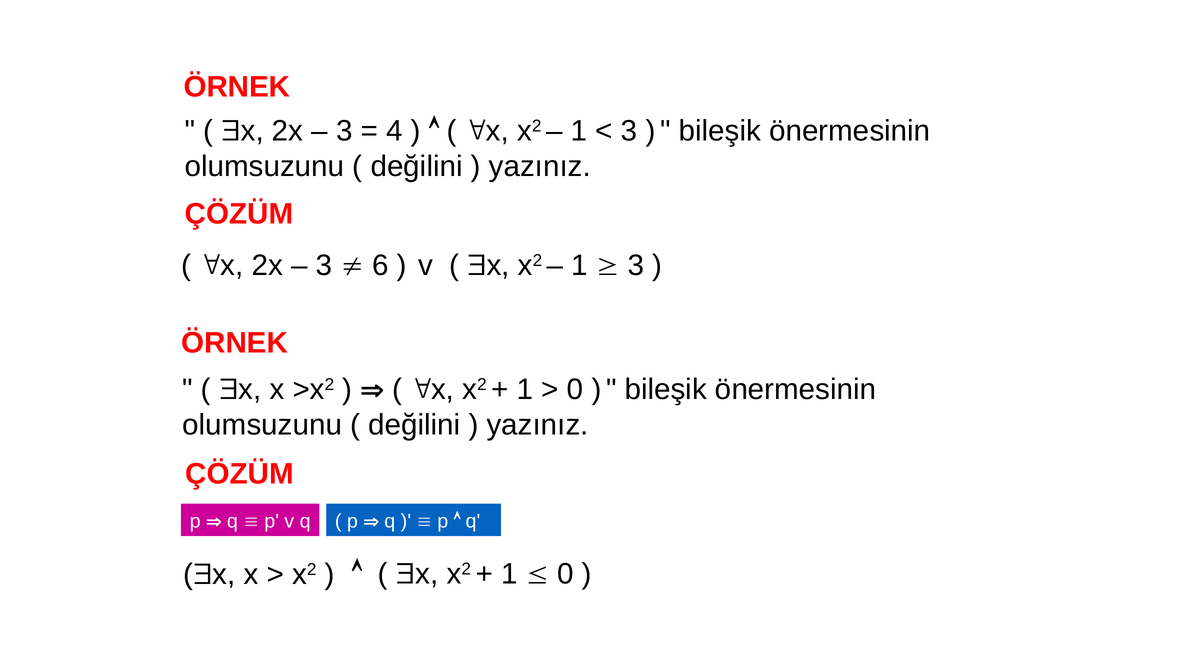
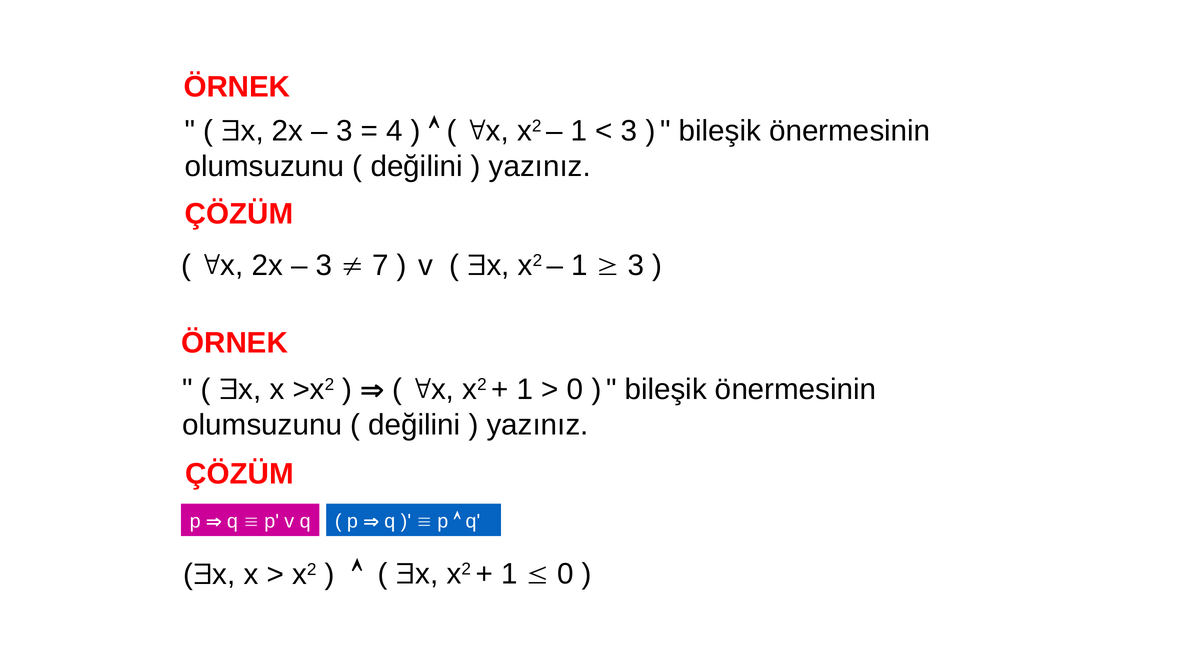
6: 6 -> 7 (380, 265)
